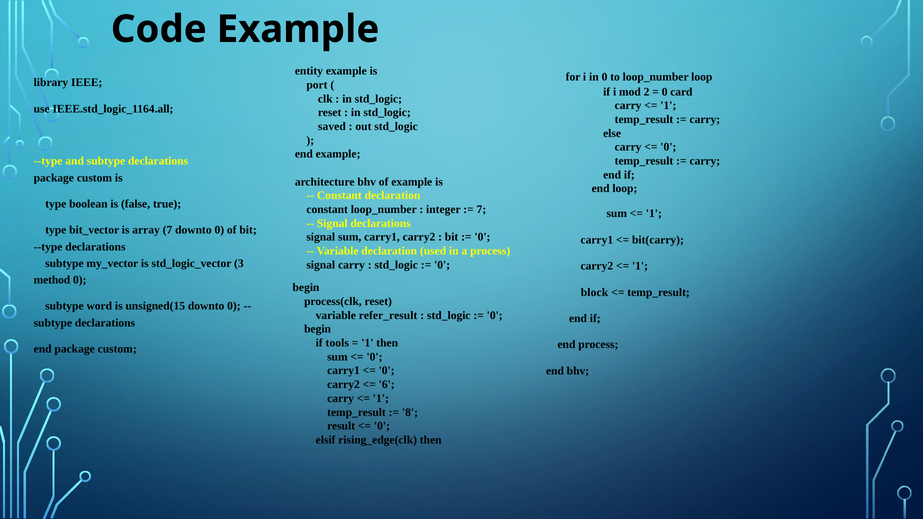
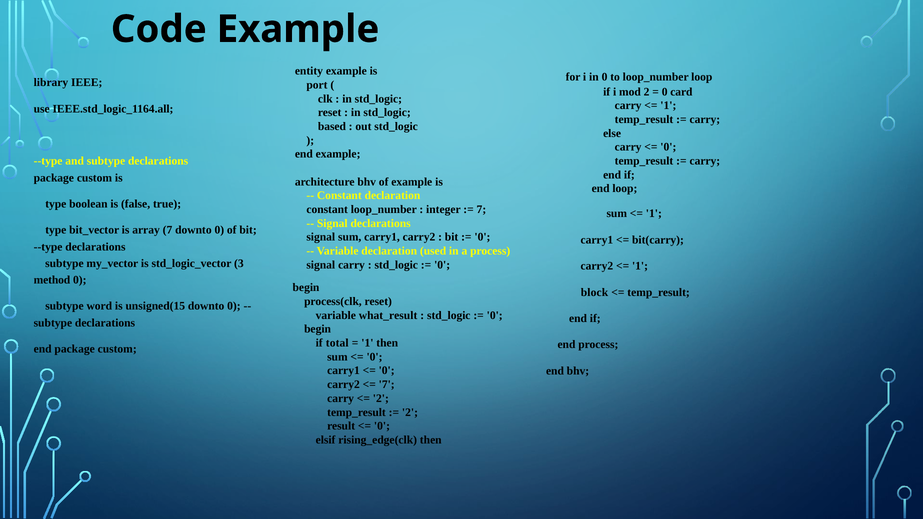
saved: saved -> based (332, 126)
refer_result: refer_result -> what_result (388, 315)
tools: tools -> total (337, 343)
6: 6 -> 7 (387, 385)
1: 1 -> 2 (381, 399)
8: 8 -> 2 (410, 412)
